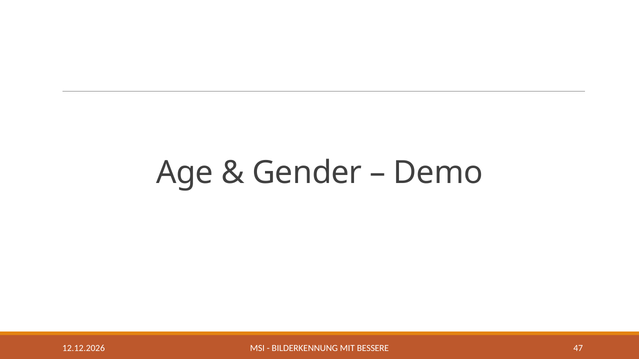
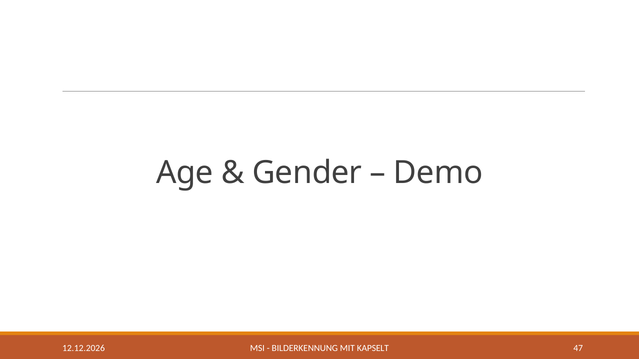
BESSERE: BESSERE -> KAPSELT (373, 349)
